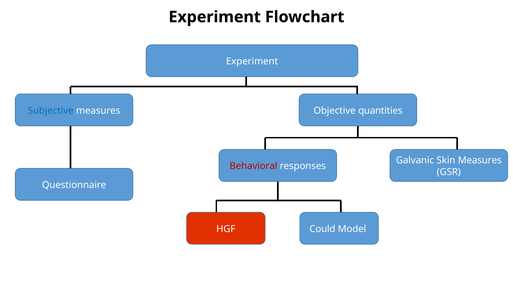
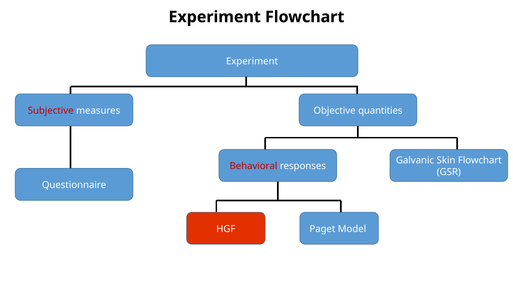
Subjective colour: blue -> red (51, 111)
Skin Measures: Measures -> Flowchart (480, 161)
Could: Could -> Paget (322, 229)
